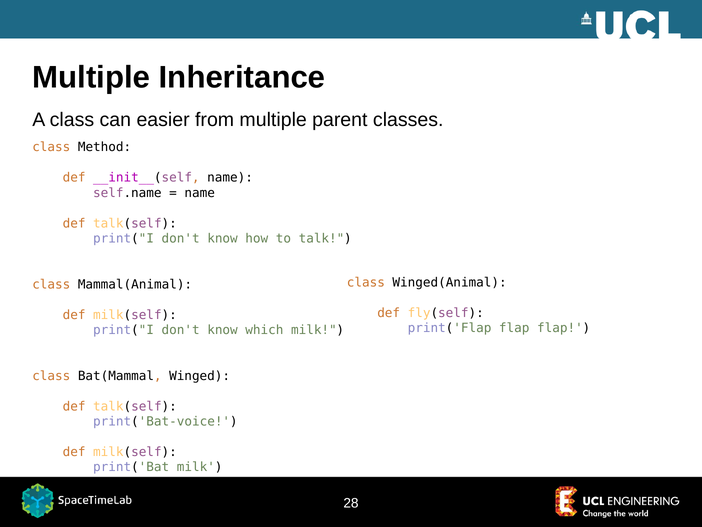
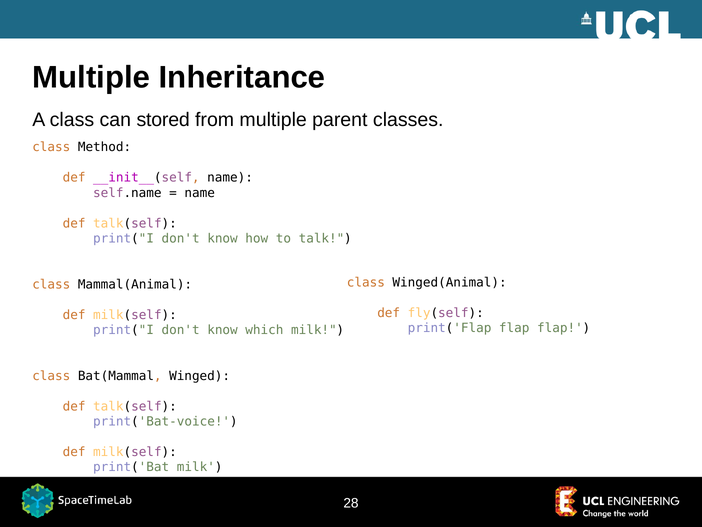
easier: easier -> stored (163, 120)
